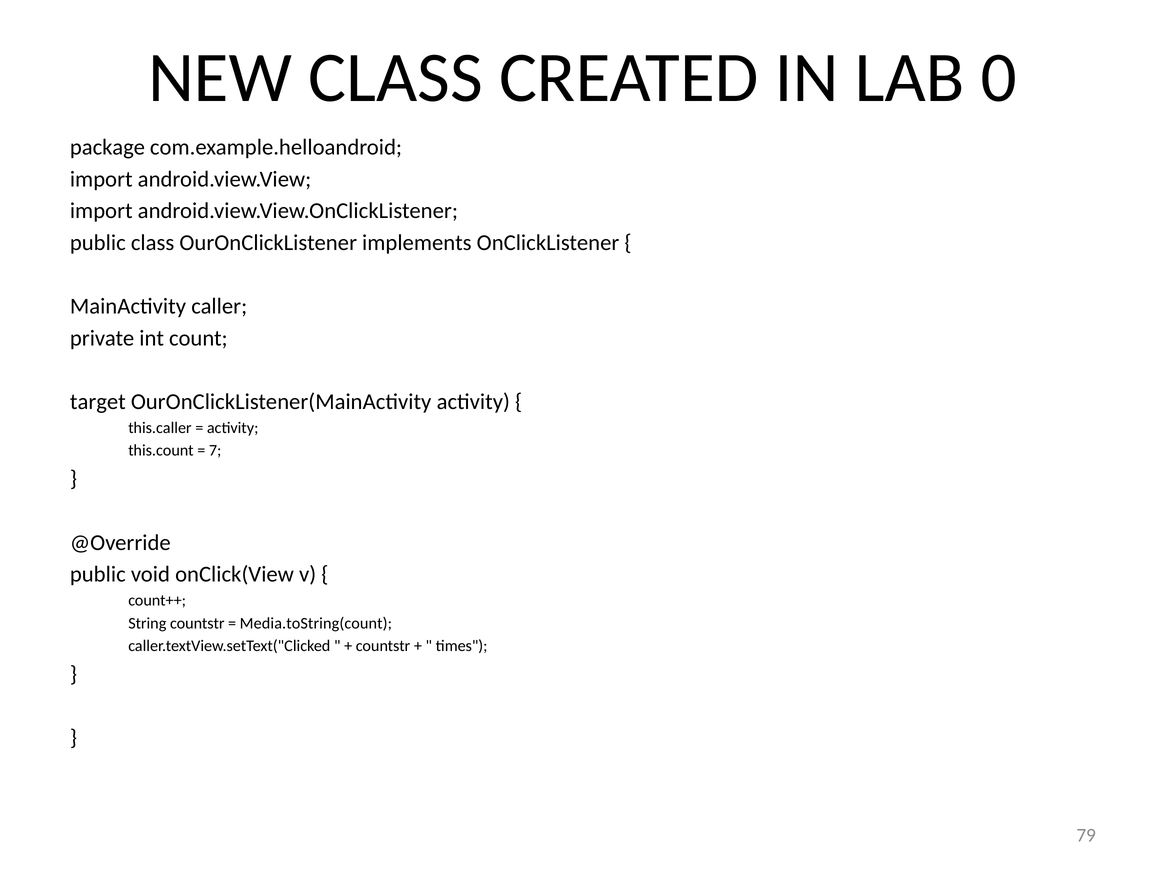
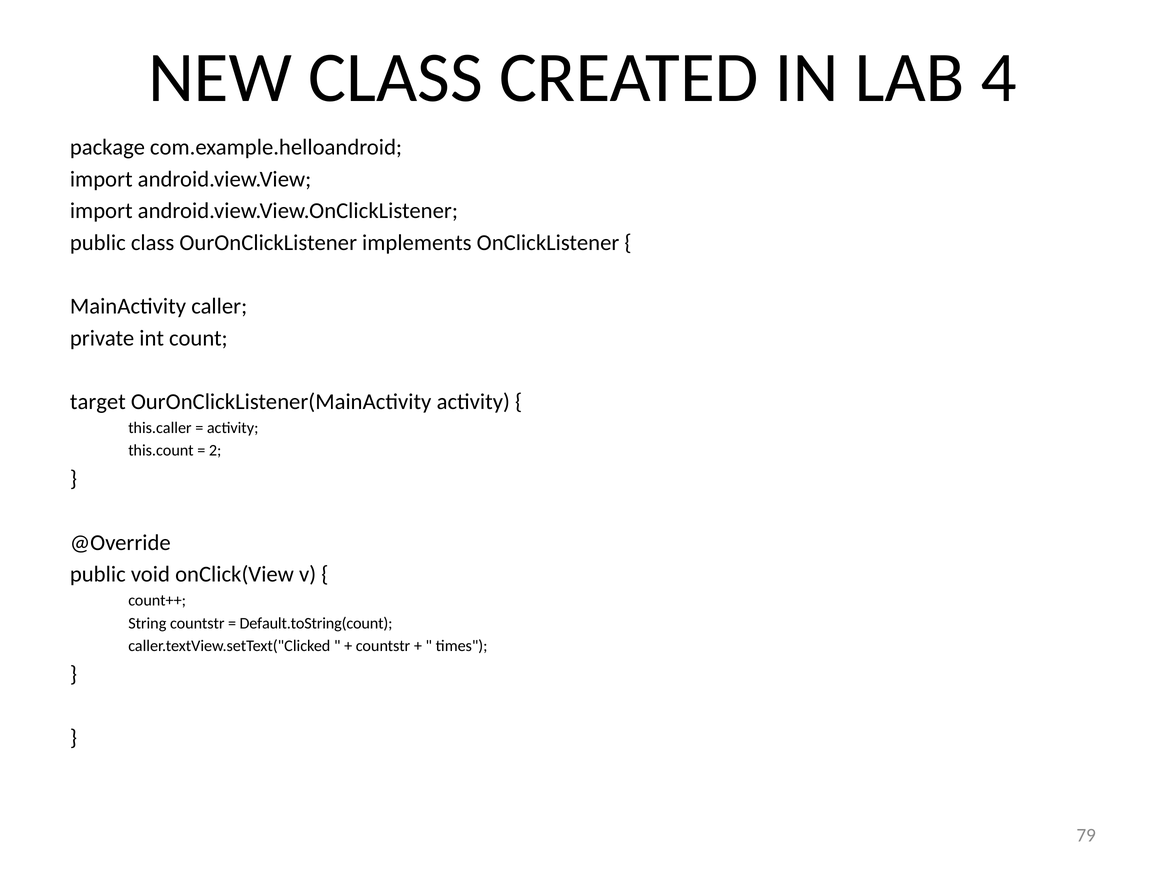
0: 0 -> 4 (999, 78)
7: 7 -> 2 (215, 450)
Media.toString(count: Media.toString(count -> Default.toString(count (316, 623)
